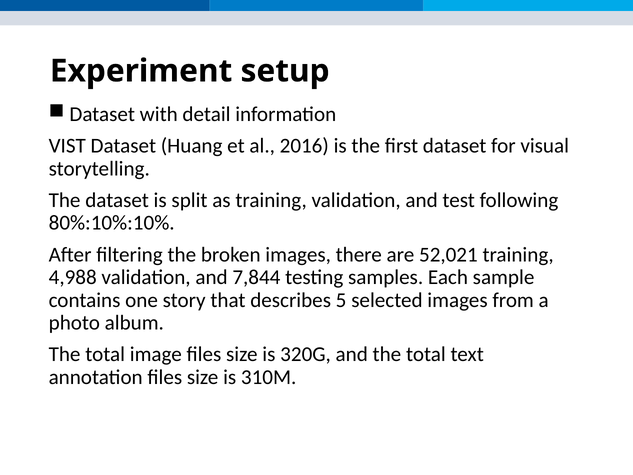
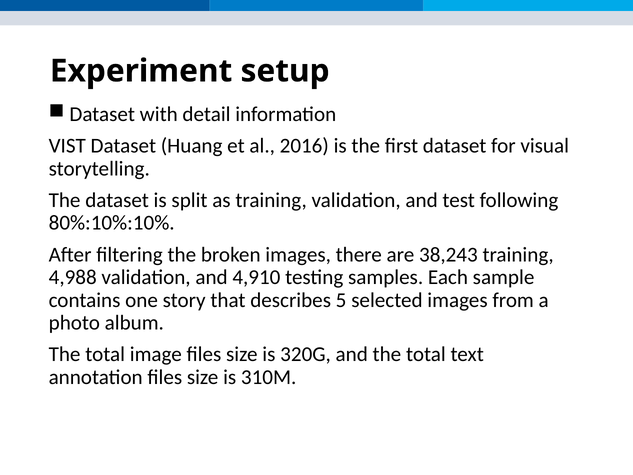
52,021: 52,021 -> 38,243 (448, 254)
7,844: 7,844 -> 4,910 (256, 277)
